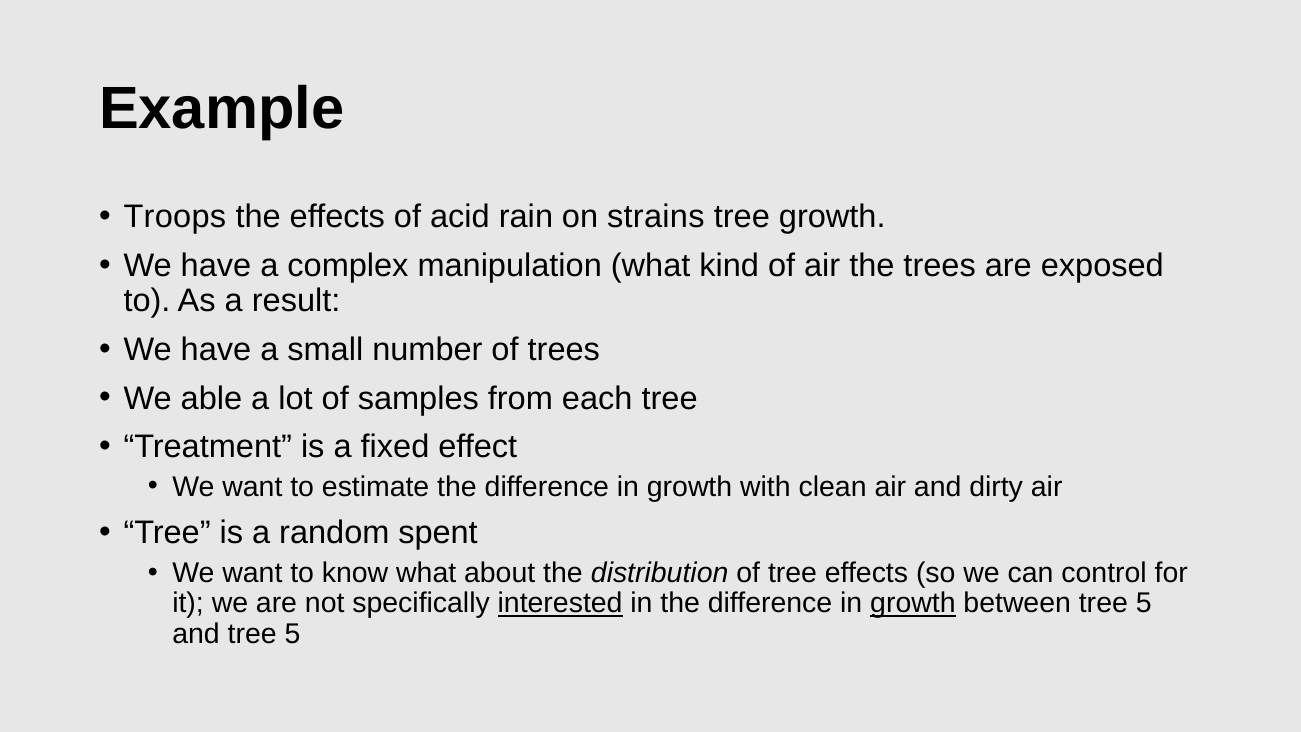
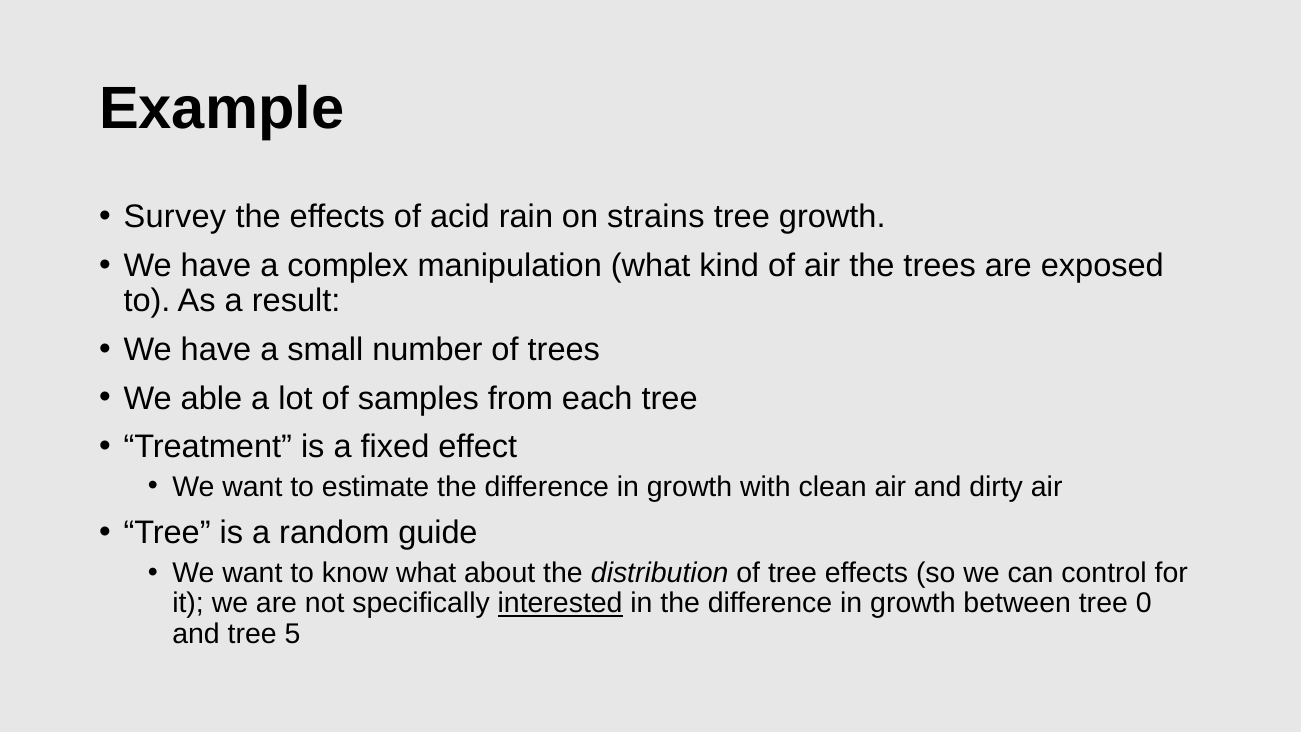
Troops: Troops -> Survey (175, 217)
spent: spent -> guide (438, 533)
growth underline: present -> none (913, 603)
between tree 5: 5 -> 0 (1144, 603)
